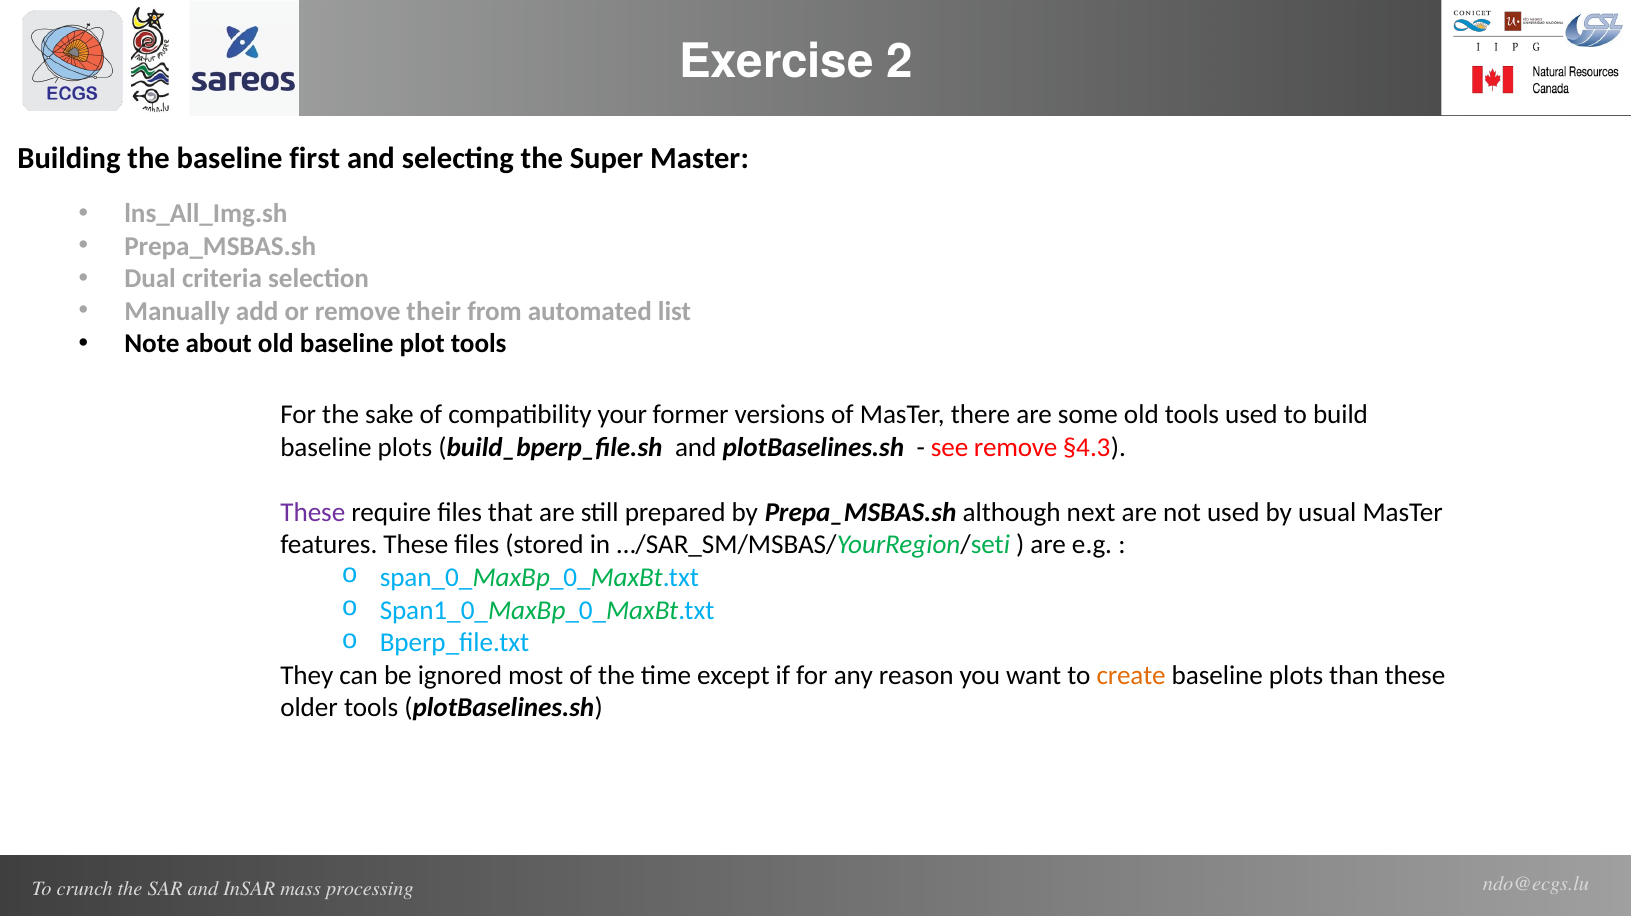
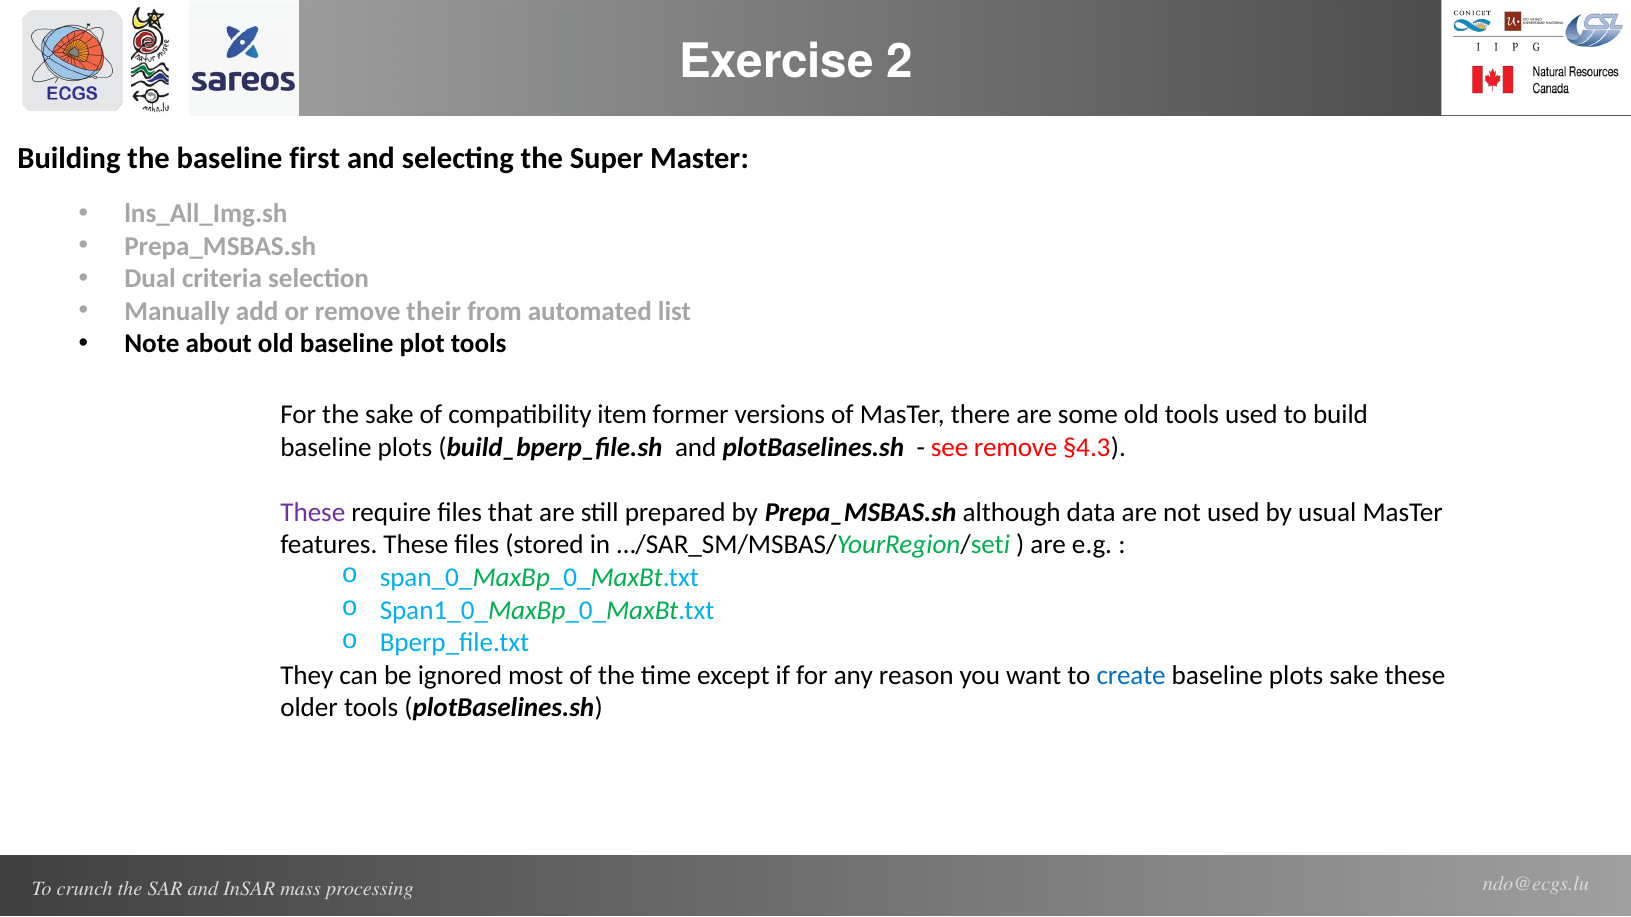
your: your -> item (622, 415)
next: next -> data (1091, 513)
create colour: orange -> blue (1131, 676)
plots than: than -> sake (1354, 676)
